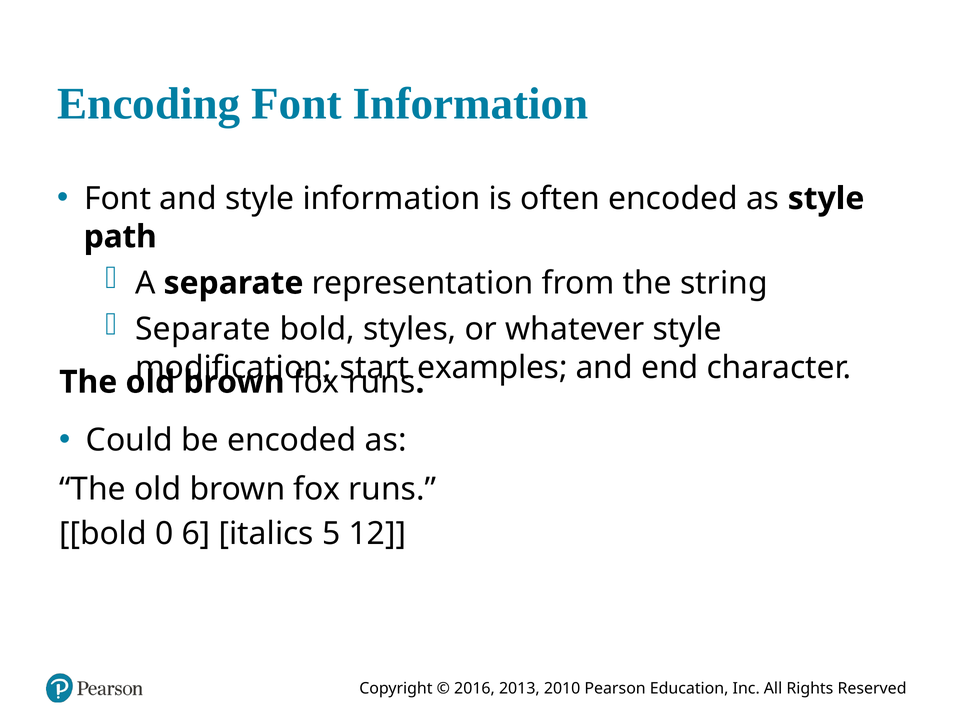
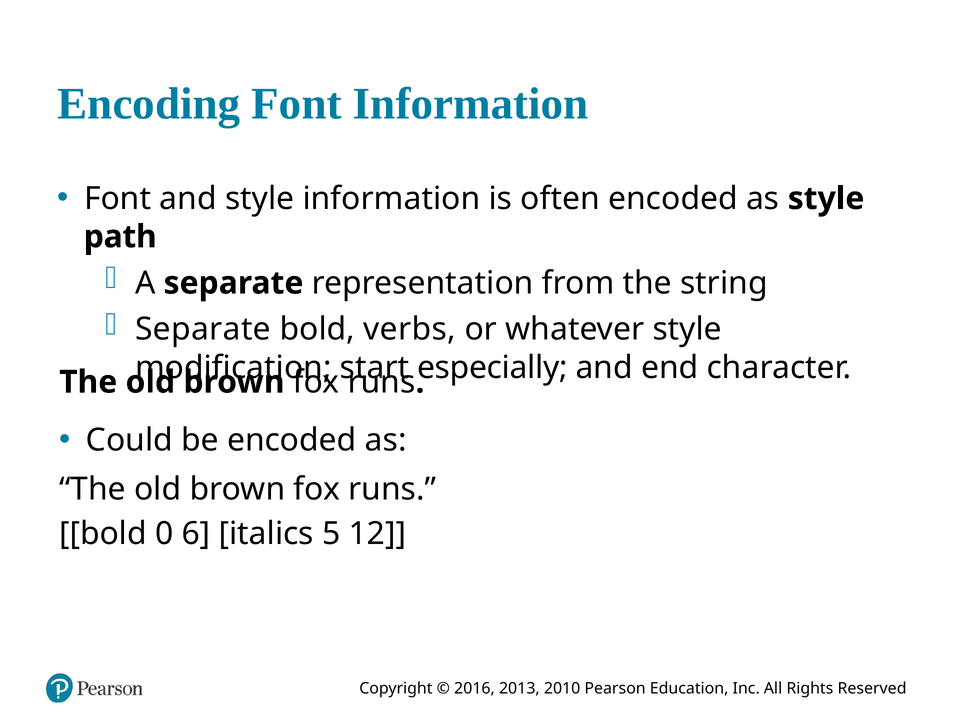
styles: styles -> verbs (410, 329)
examples: examples -> especially (493, 368)
